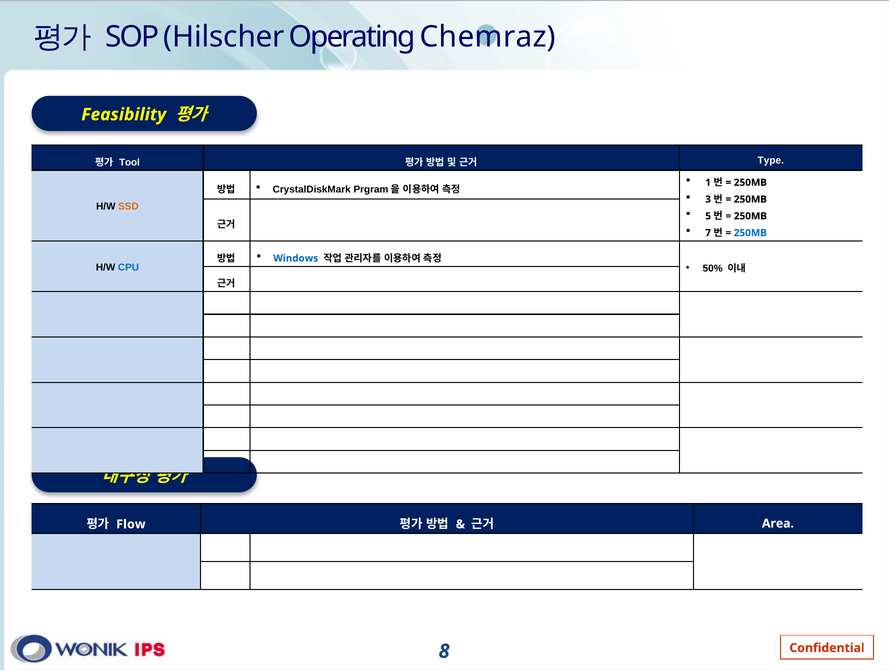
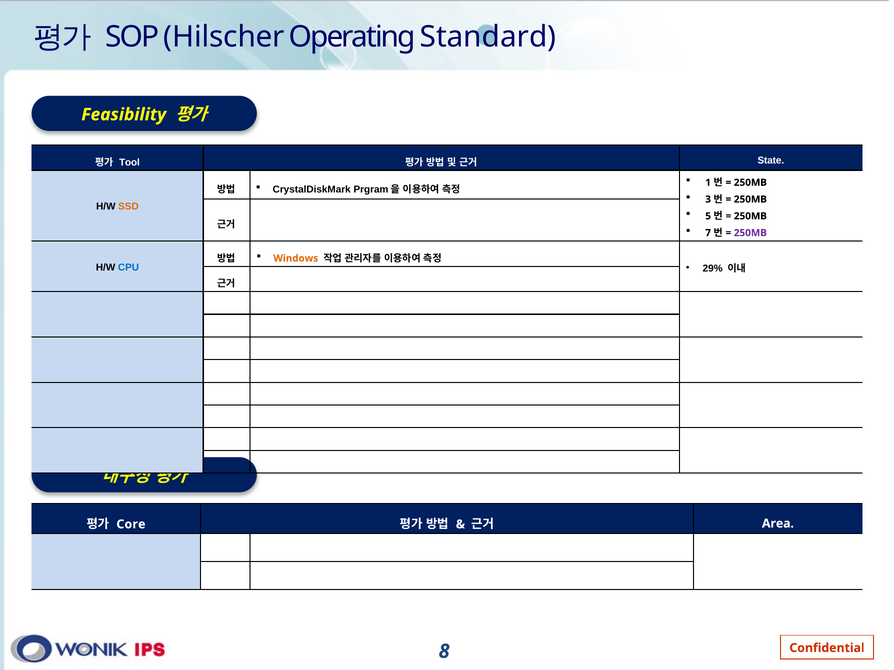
Chemraz: Chemraz -> Standard (488, 37)
Type: Type -> State (771, 161)
250MB colour: blue -> purple (750, 233)
Windows colour: blue -> orange (296, 258)
50%: 50% -> 29% (713, 269)
Flow: Flow -> Core (131, 525)
